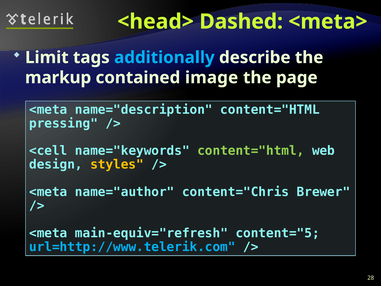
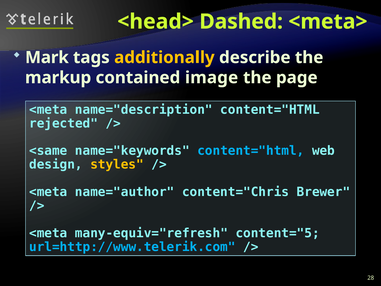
Limit: Limit -> Mark (47, 57)
additionally colour: light blue -> yellow (164, 57)
pressing: pressing -> rejected (64, 123)
<cell: <cell -> <same (48, 151)
content="html colour: light green -> light blue (251, 151)
main-equiv="refresh: main-equiv="refresh -> many-equiv="refresh (151, 233)
